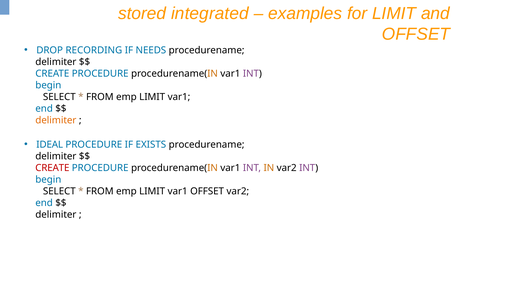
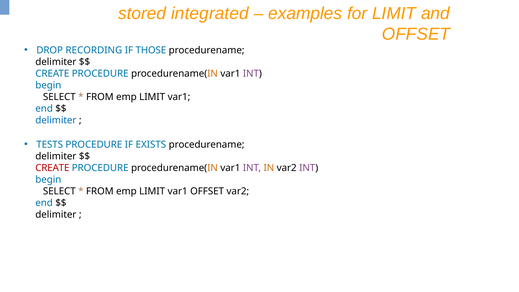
NEEDS: NEEDS -> THOSE (151, 50)
delimiter colour: orange -> blue (56, 120)
IDEAL: IDEAL -> TESTS (50, 145)
